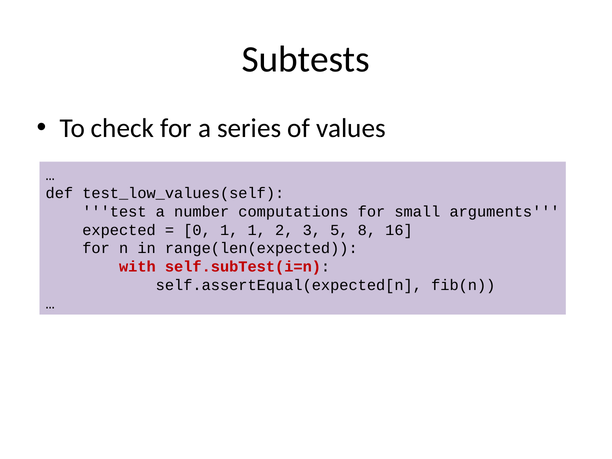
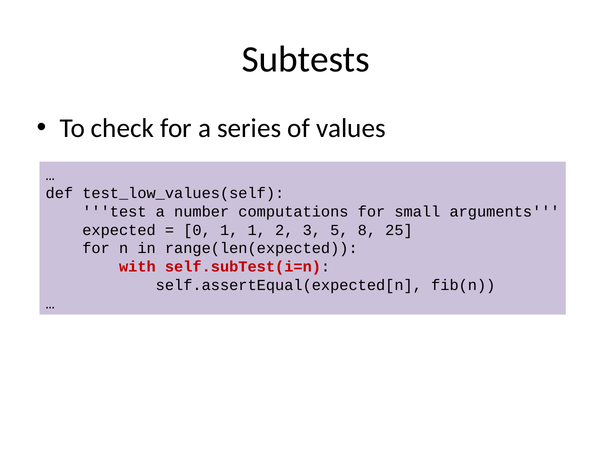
16: 16 -> 25 (399, 230)
